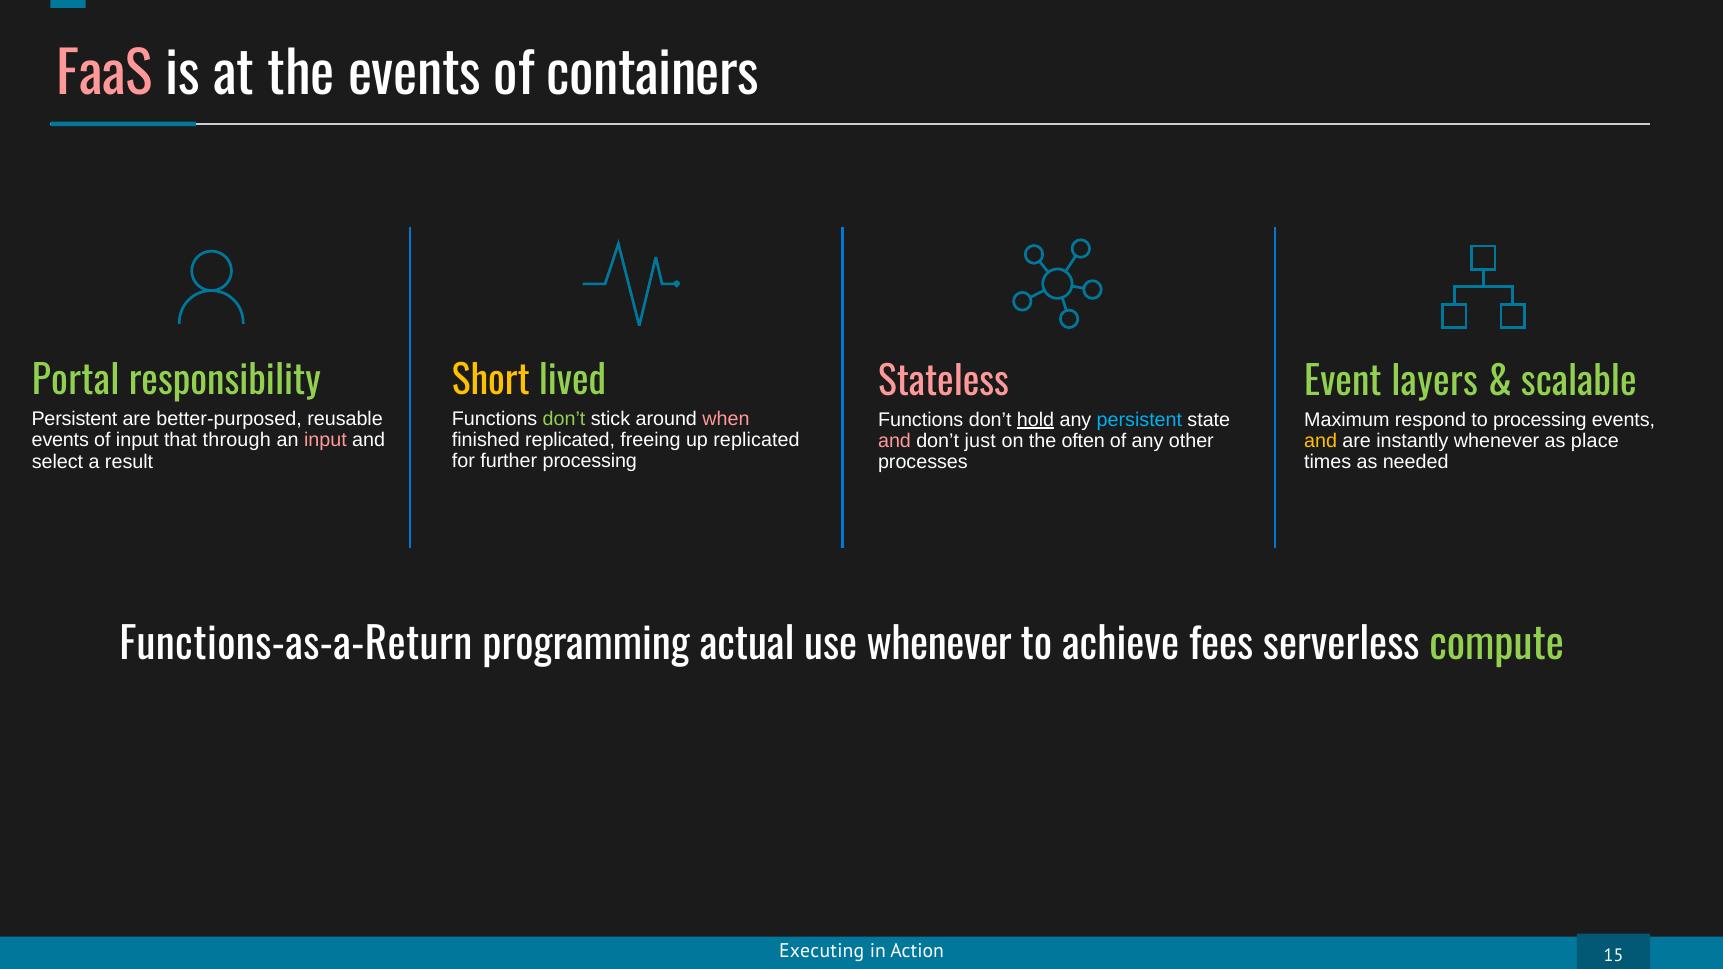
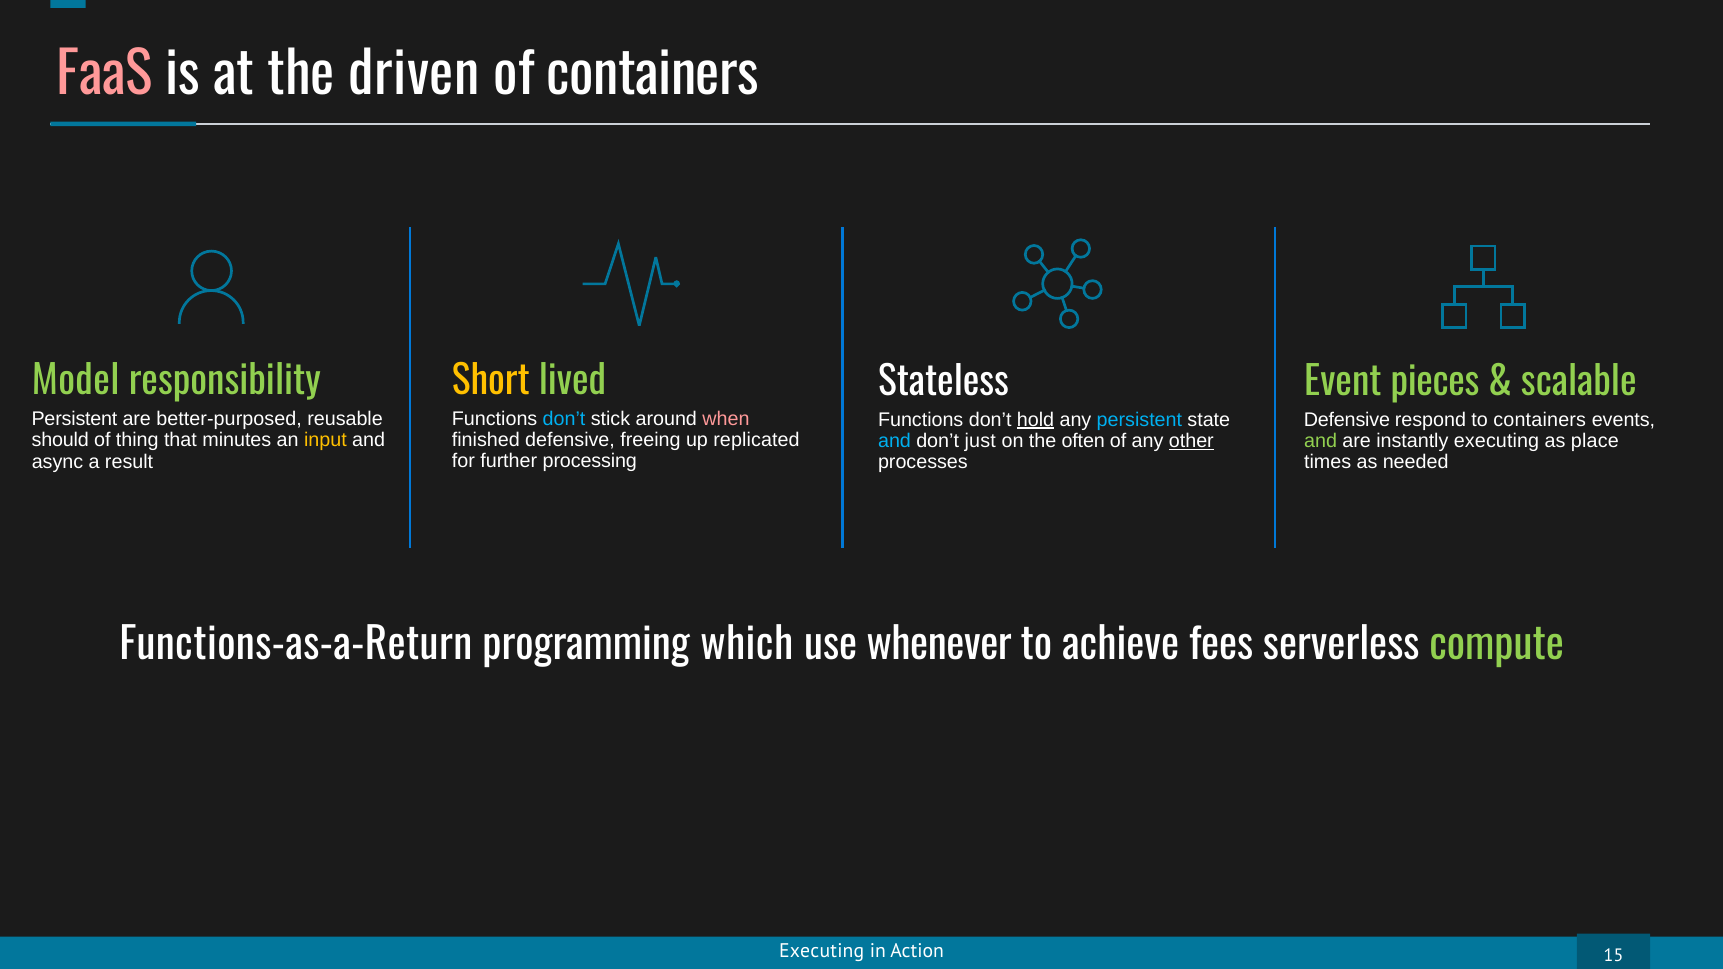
the events: events -> driven (414, 75)
Portal: Portal -> Model (76, 382)
Stateless colour: pink -> white (944, 382)
layers: layers -> pieces (1435, 382)
don’t colour: light green -> light blue (564, 419)
Maximum: Maximum -> Defensive (1347, 420)
to processing: processing -> containers (1540, 420)
finished replicated: replicated -> defensive (570, 440)
events: events -> should (60, 440)
of input: input -> thing (137, 440)
through: through -> minutes (237, 440)
input colour: pink -> yellow (325, 440)
and colour: pink -> light blue (895, 441)
other underline: none -> present (1191, 441)
and colour: yellow -> light green (1321, 441)
instantly whenever: whenever -> executing (1497, 441)
select: select -> async (57, 462)
actual: actual -> which (747, 646)
